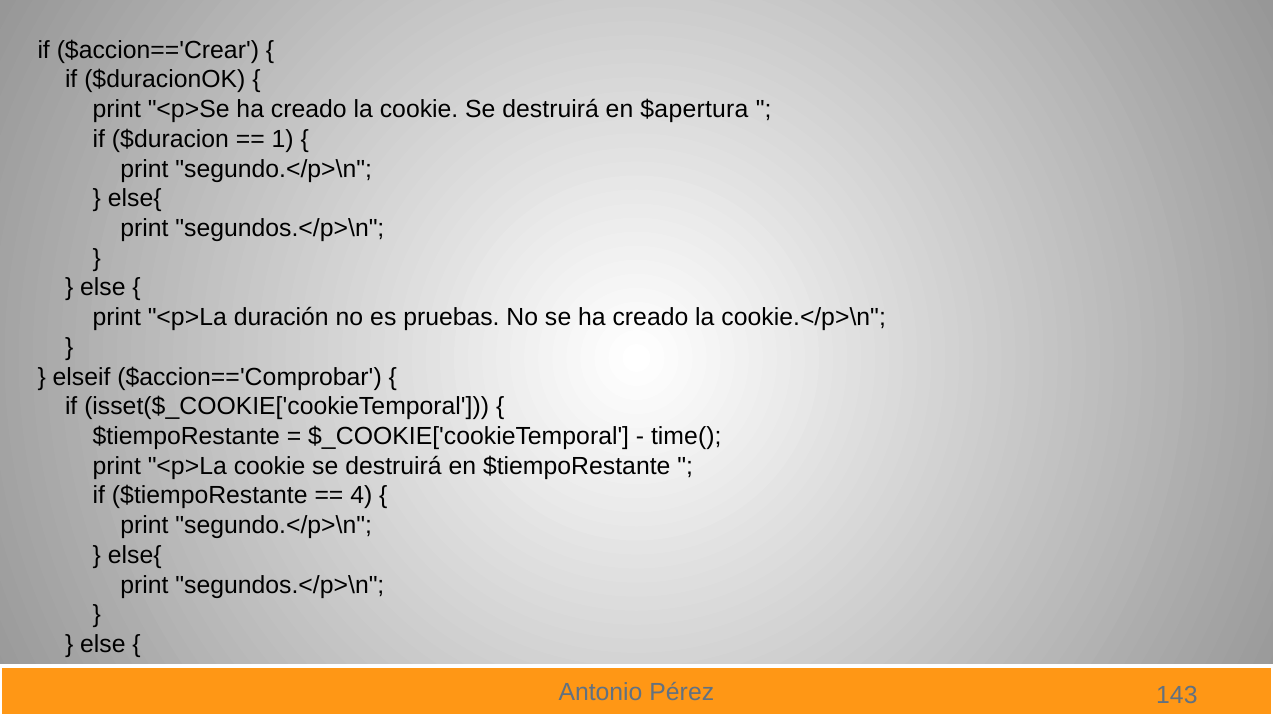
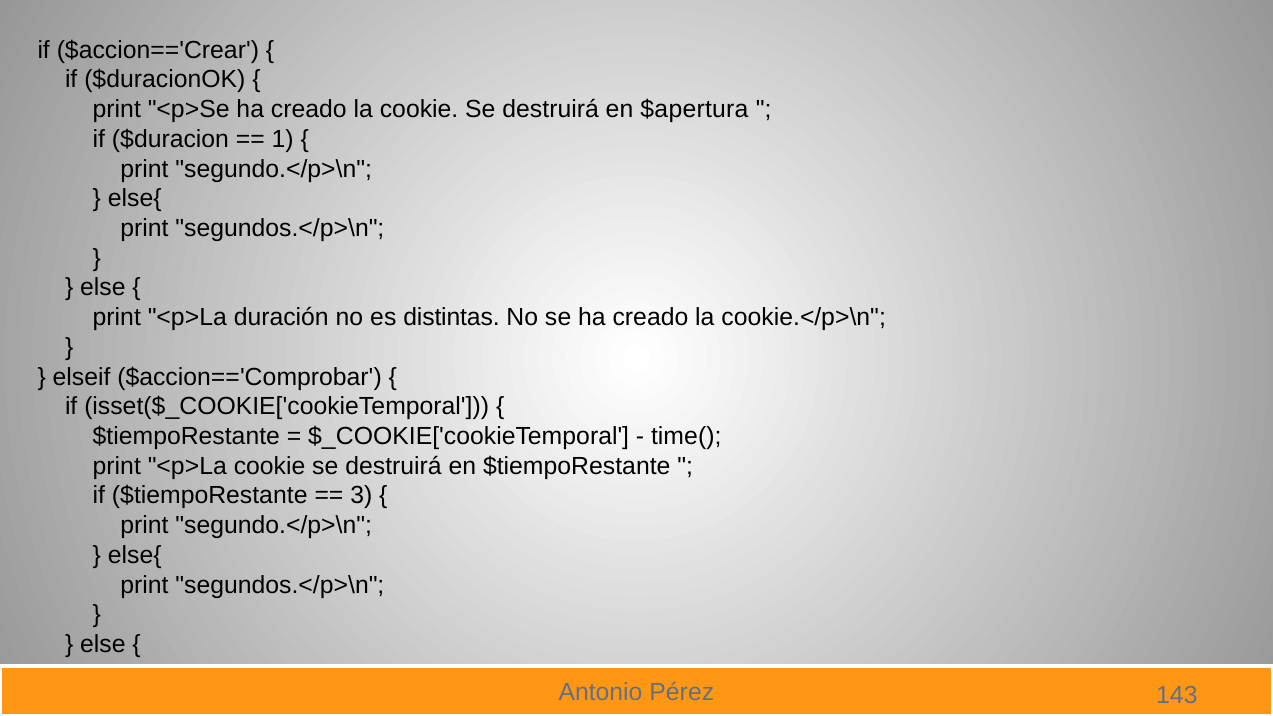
pruebas: pruebas -> distintas (451, 318)
4: 4 -> 3 (361, 496)
